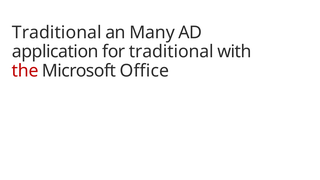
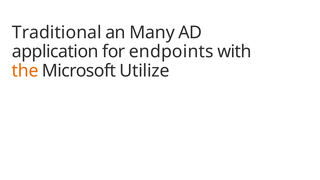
for traditional: traditional -> endpoints (171, 52)
the colour: red -> orange (25, 71)
Office: Office -> Utilize (144, 71)
